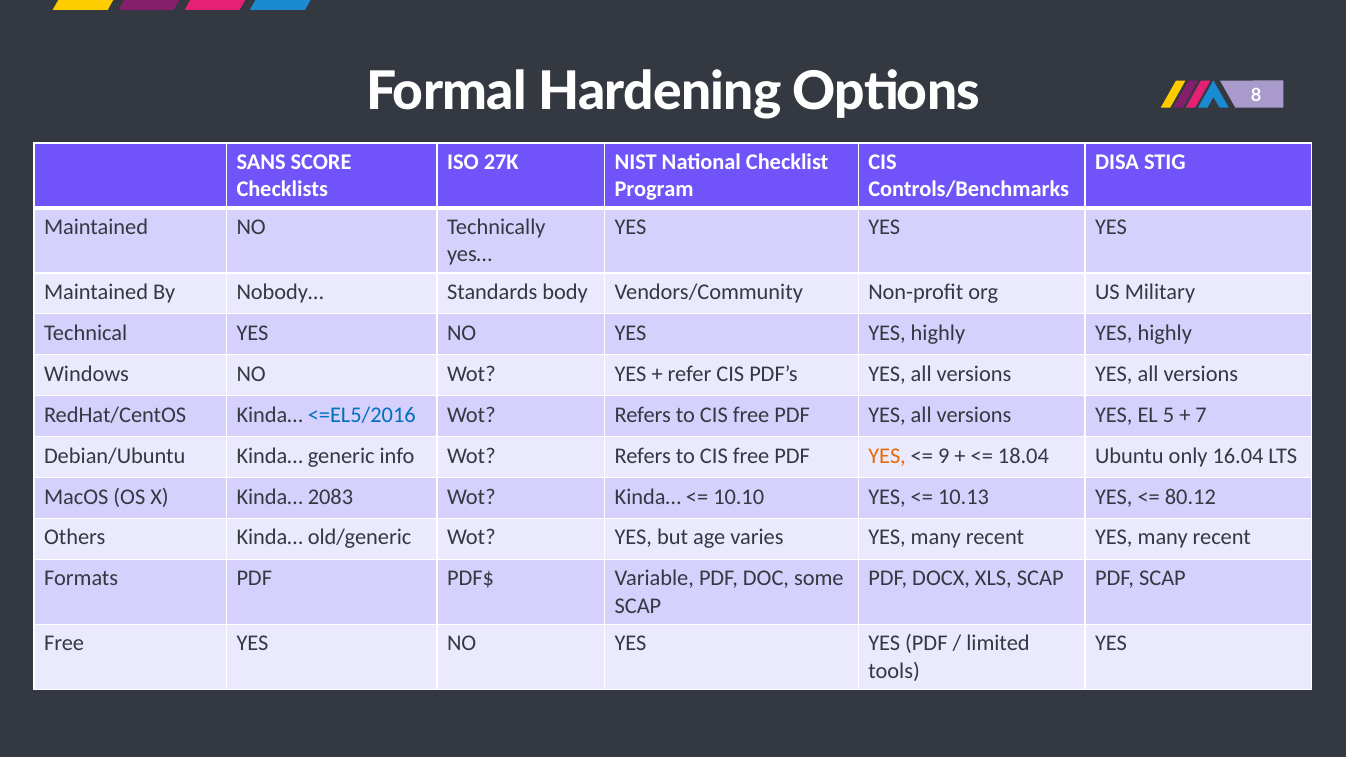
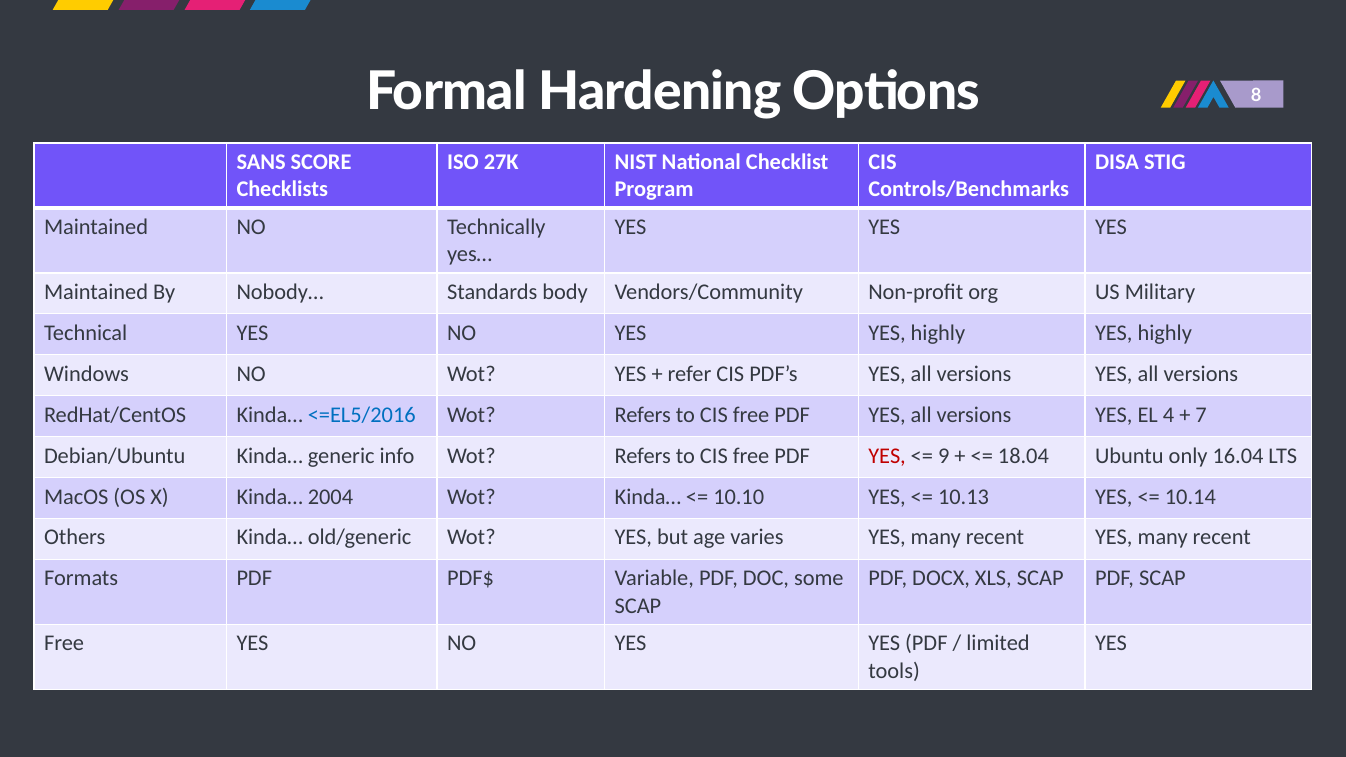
5: 5 -> 4 (1169, 415)
YES colour: orange -> red (887, 456)
2083: 2083 -> 2004 (330, 497)
80.12: 80.12 -> 10.14 (1190, 497)
